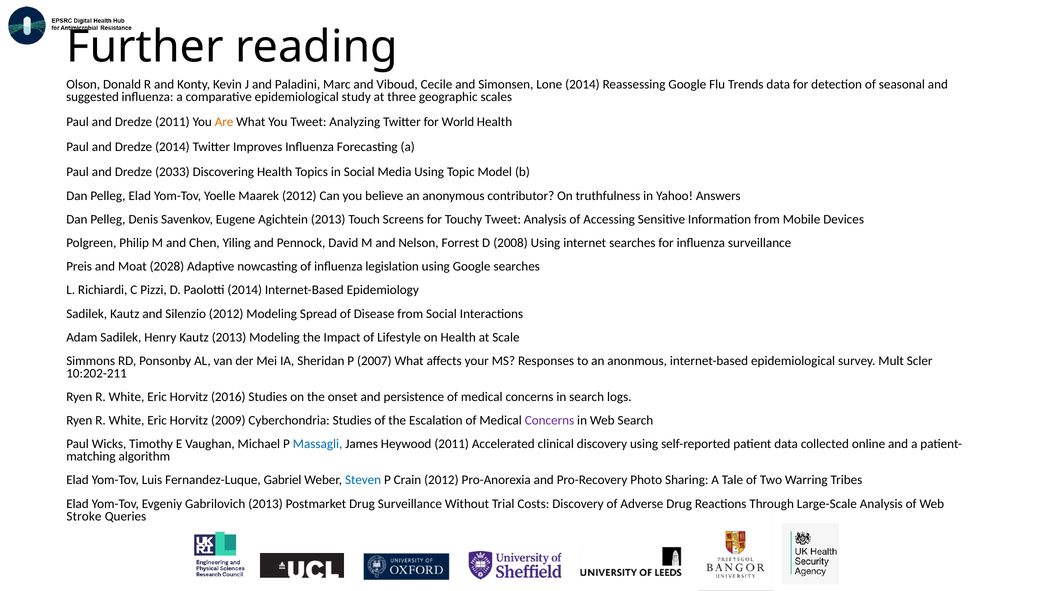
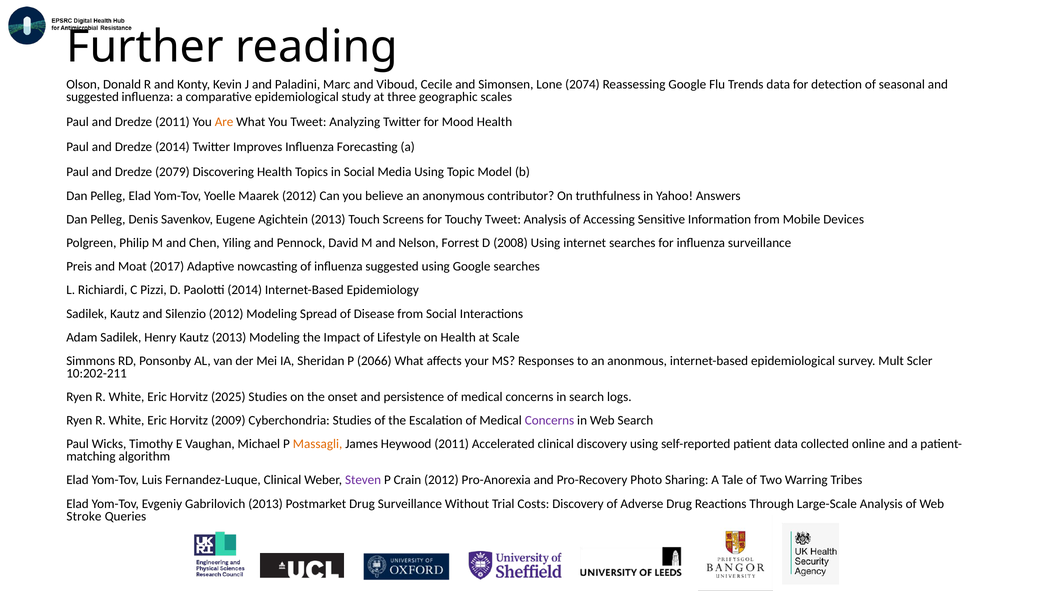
Lone 2014: 2014 -> 2074 (582, 84)
World: World -> Mood (458, 122)
2033: 2033 -> 2079 (172, 172)
2028: 2028 -> 2017 (167, 267)
influenza legislation: legislation -> suggested (392, 267)
2007: 2007 -> 2066 (374, 361)
2016: 2016 -> 2025 (228, 397)
Massagli colour: blue -> orange (318, 444)
Fernandez-Luque Gabriel: Gabriel -> Clinical (283, 480)
Steven colour: blue -> purple (363, 480)
